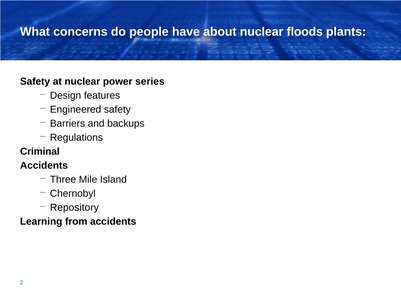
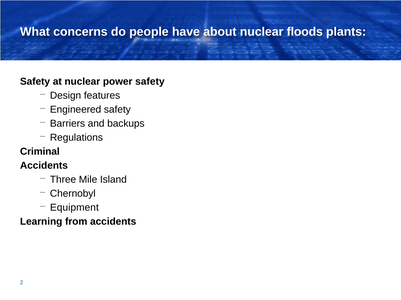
power series: series -> safety (150, 82)
Repository: Repository -> Equipment (74, 208)
